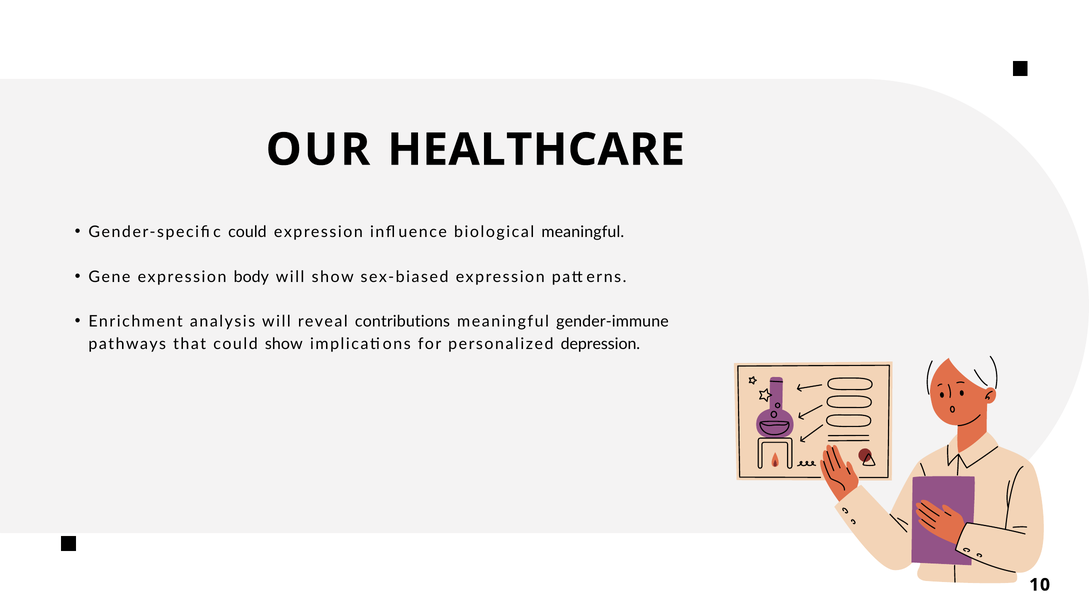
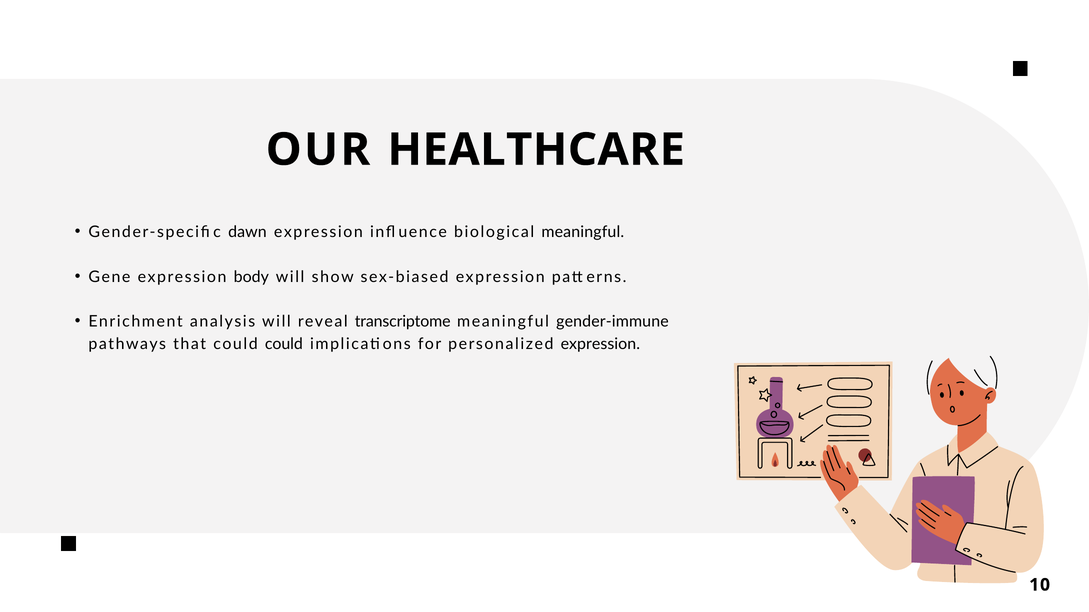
Gender-specific could: could -> dawn (247, 232)
contributions: contributions -> transcriptome (403, 322)
could show: show -> could (284, 344)
personalized depression: depression -> expression (600, 344)
